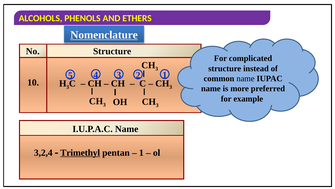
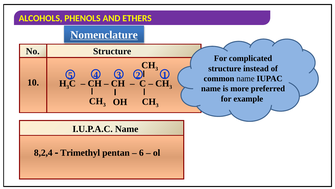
3,2,4: 3,2,4 -> 8,2,4 (43, 152)
Trimethyl underline: present -> none (80, 152)
1: 1 -> 6 (141, 152)
